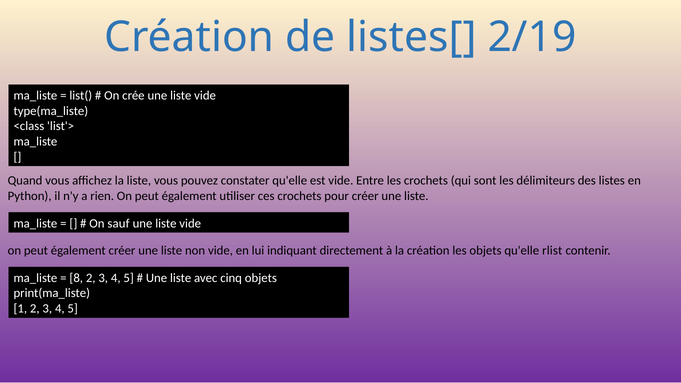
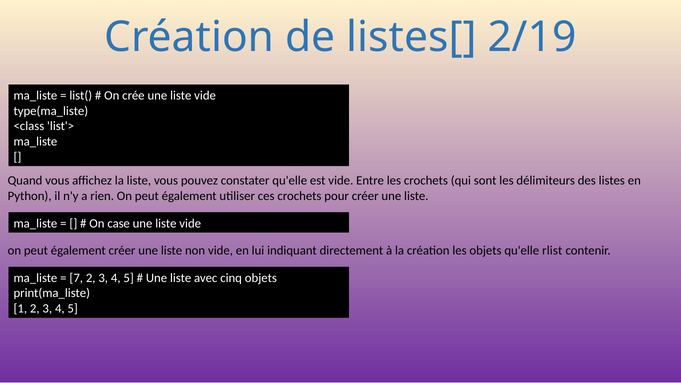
sauf: sauf -> case (119, 223)
8: 8 -> 7 (76, 278)
